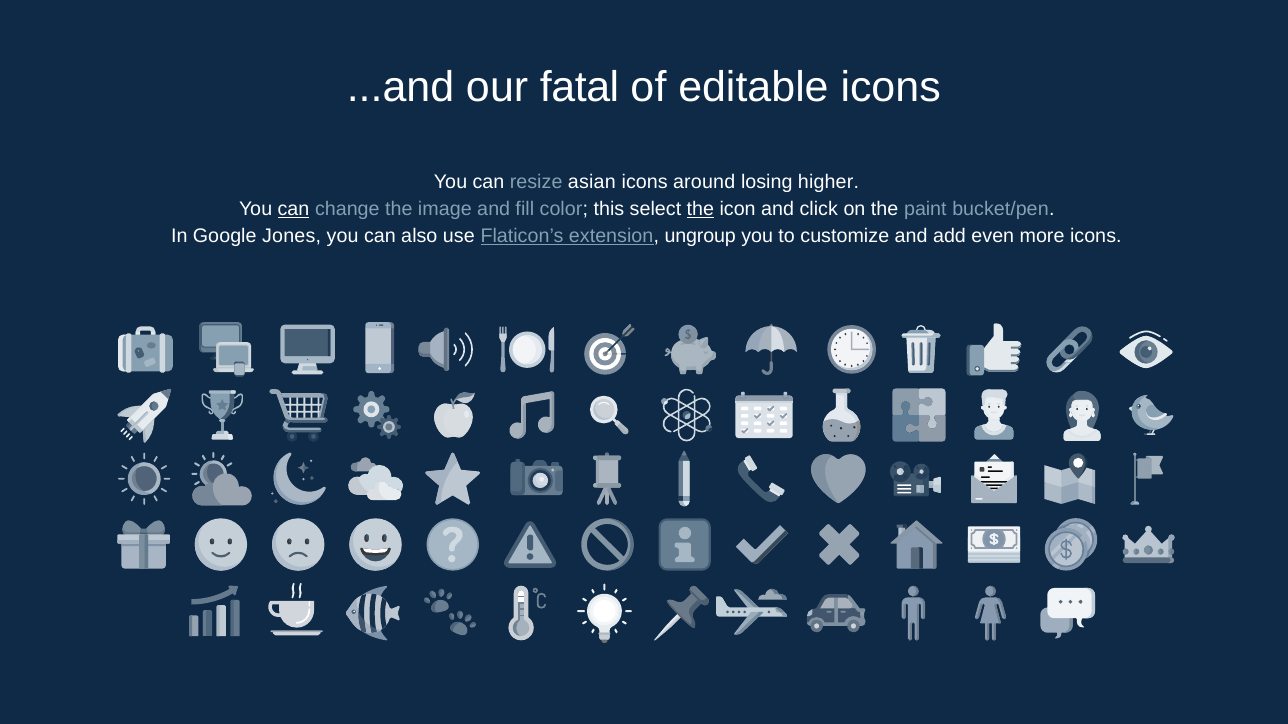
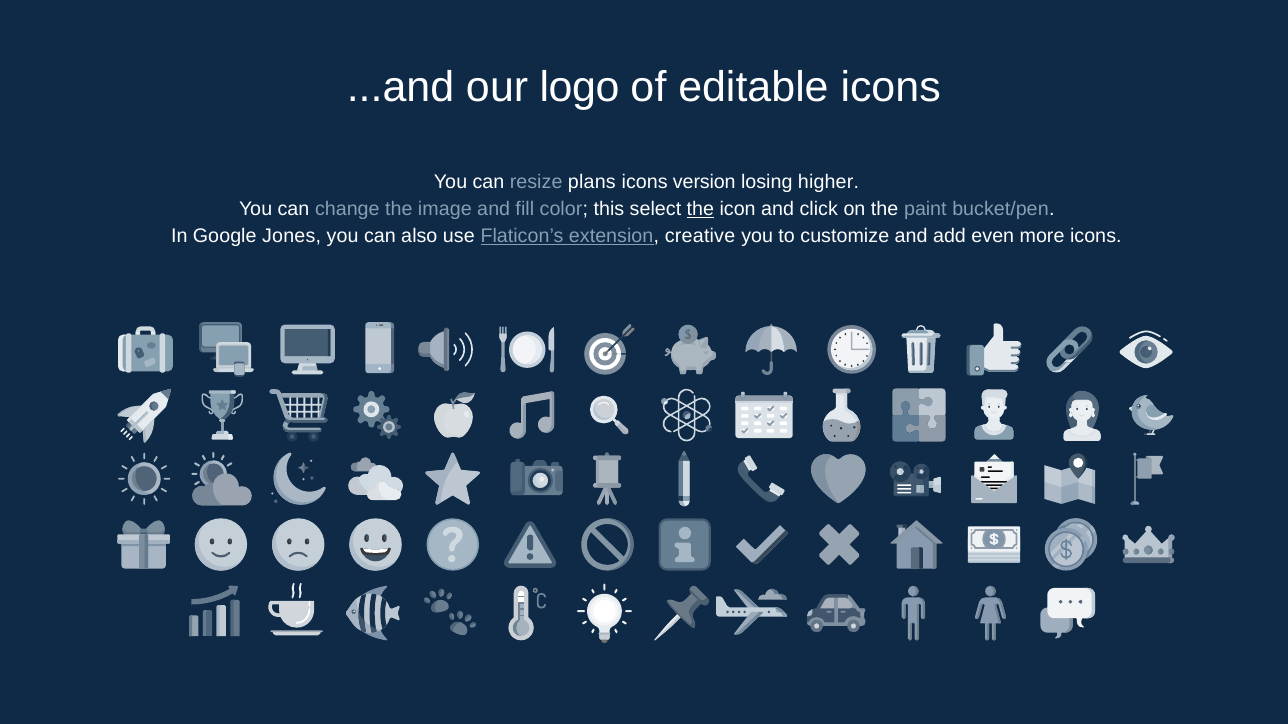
fatal: fatal -> logo (580, 87)
asian: asian -> plans (592, 182)
around: around -> version (704, 182)
can underline: present -> none (294, 209)
ungroup: ungroup -> creative (700, 236)
